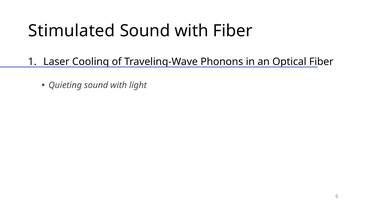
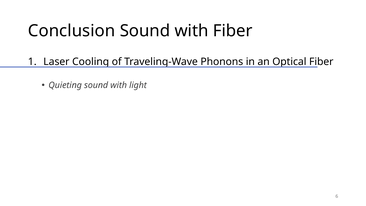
Stimulated: Stimulated -> Conclusion (72, 31)
